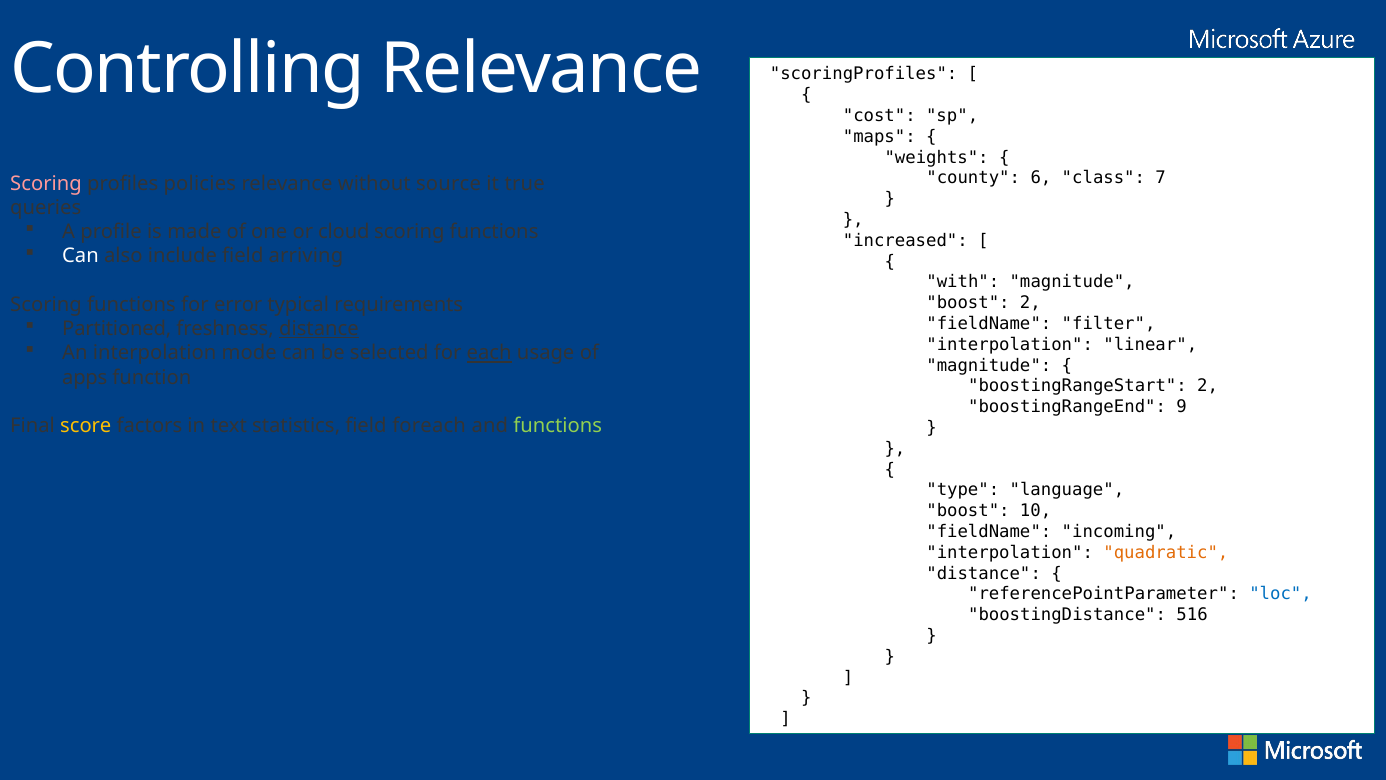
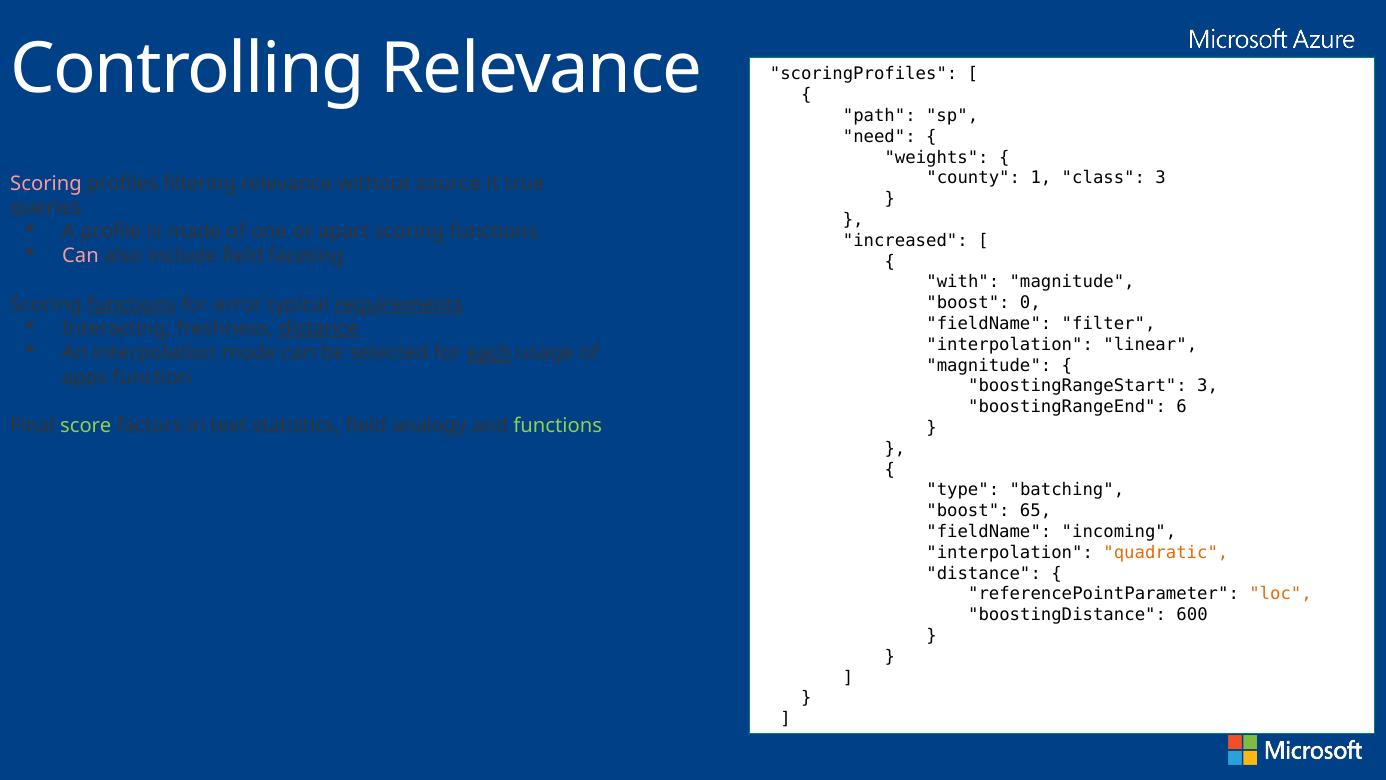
cost: cost -> path (879, 116)
maps: maps -> need (879, 137)
6: 6 -> 1 (1041, 178)
class 7: 7 -> 3 (1161, 178)
policies: policies -> filtering (200, 183)
cloud: cloud -> apart (344, 232)
Can colour: white -> pink (80, 256)
arriving: arriving -> faceting (306, 256)
boost 2: 2 -> 0 (1030, 303)
functions underline: none -> present (131, 305)
requirements underline: none -> present (399, 305)
Partitioned: Partitioned -> Interacting (117, 329)
boostingRangeStart 2: 2 -> 3 (1208, 386)
9: 9 -> 6 (1182, 407)
score colour: yellow -> light green (86, 426)
foreach: foreach -> analogy (429, 426)
language: language -> batching (1067, 490)
10: 10 -> 65 (1036, 511)
loc colour: blue -> orange (1281, 594)
516: 516 -> 600 (1192, 615)
